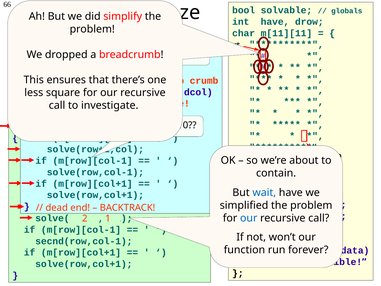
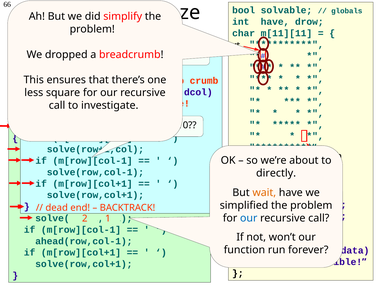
contain: contain -> directly (276, 173)
wait colour: blue -> orange (264, 192)
secnd(row,col-1: secnd(row,col-1 -> ahead(row,col-1 (84, 241)
